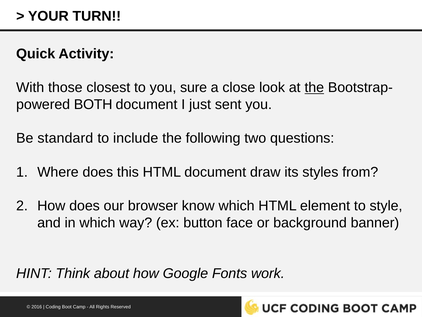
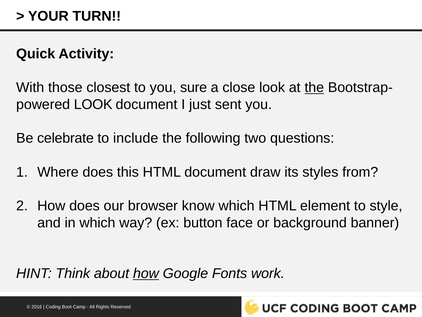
BOTH: BOTH -> LOOK (93, 104)
standard: standard -> celebrate (65, 138)
how underline: none -> present (146, 273)
